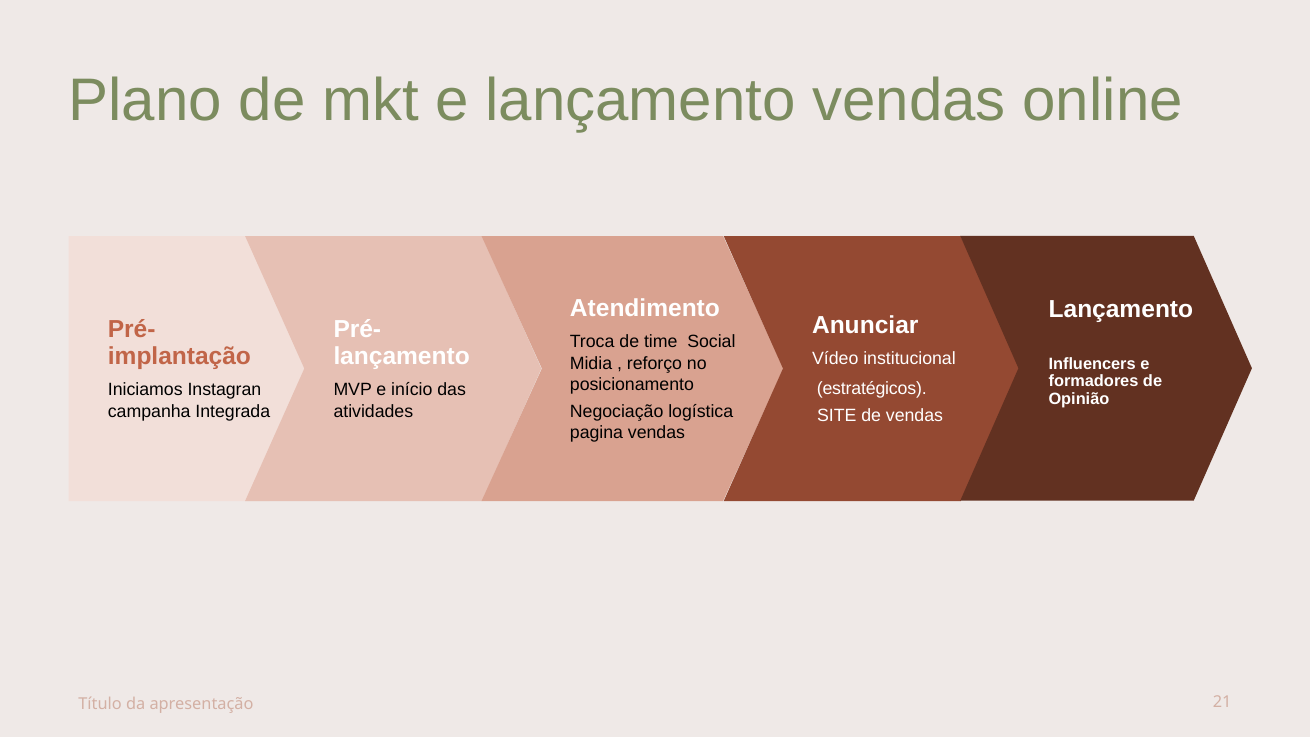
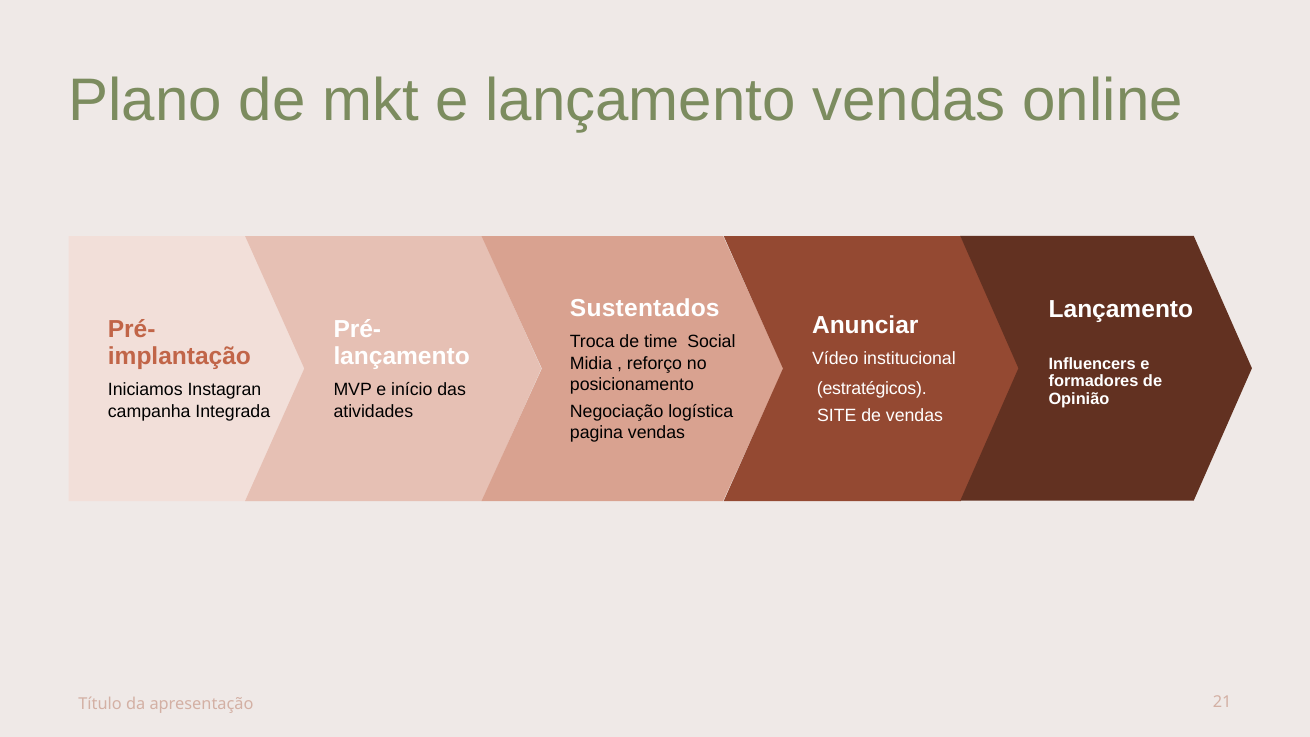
Atendimento: Atendimento -> Sustentados (645, 308)
